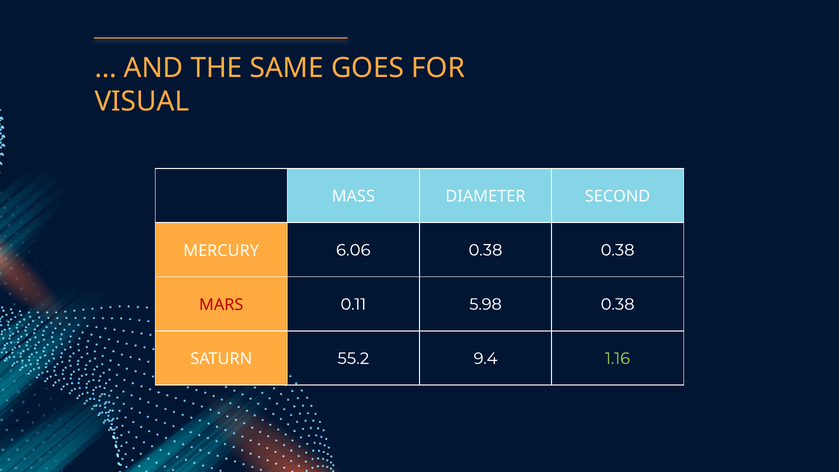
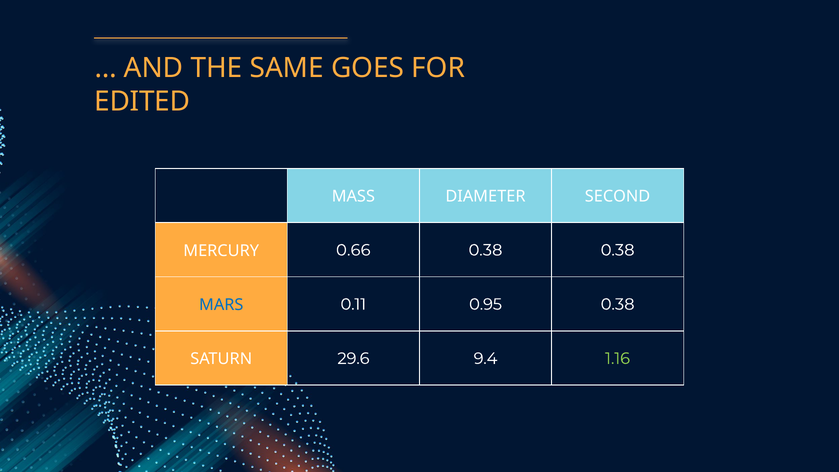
VISUAL: VISUAL -> EDITED (142, 102)
6.06: 6.06 -> 0.66 (353, 250)
MARS colour: red -> blue (221, 305)
5.98: 5.98 -> 0.95 (486, 304)
55.2: 55.2 -> 29.6 (353, 358)
